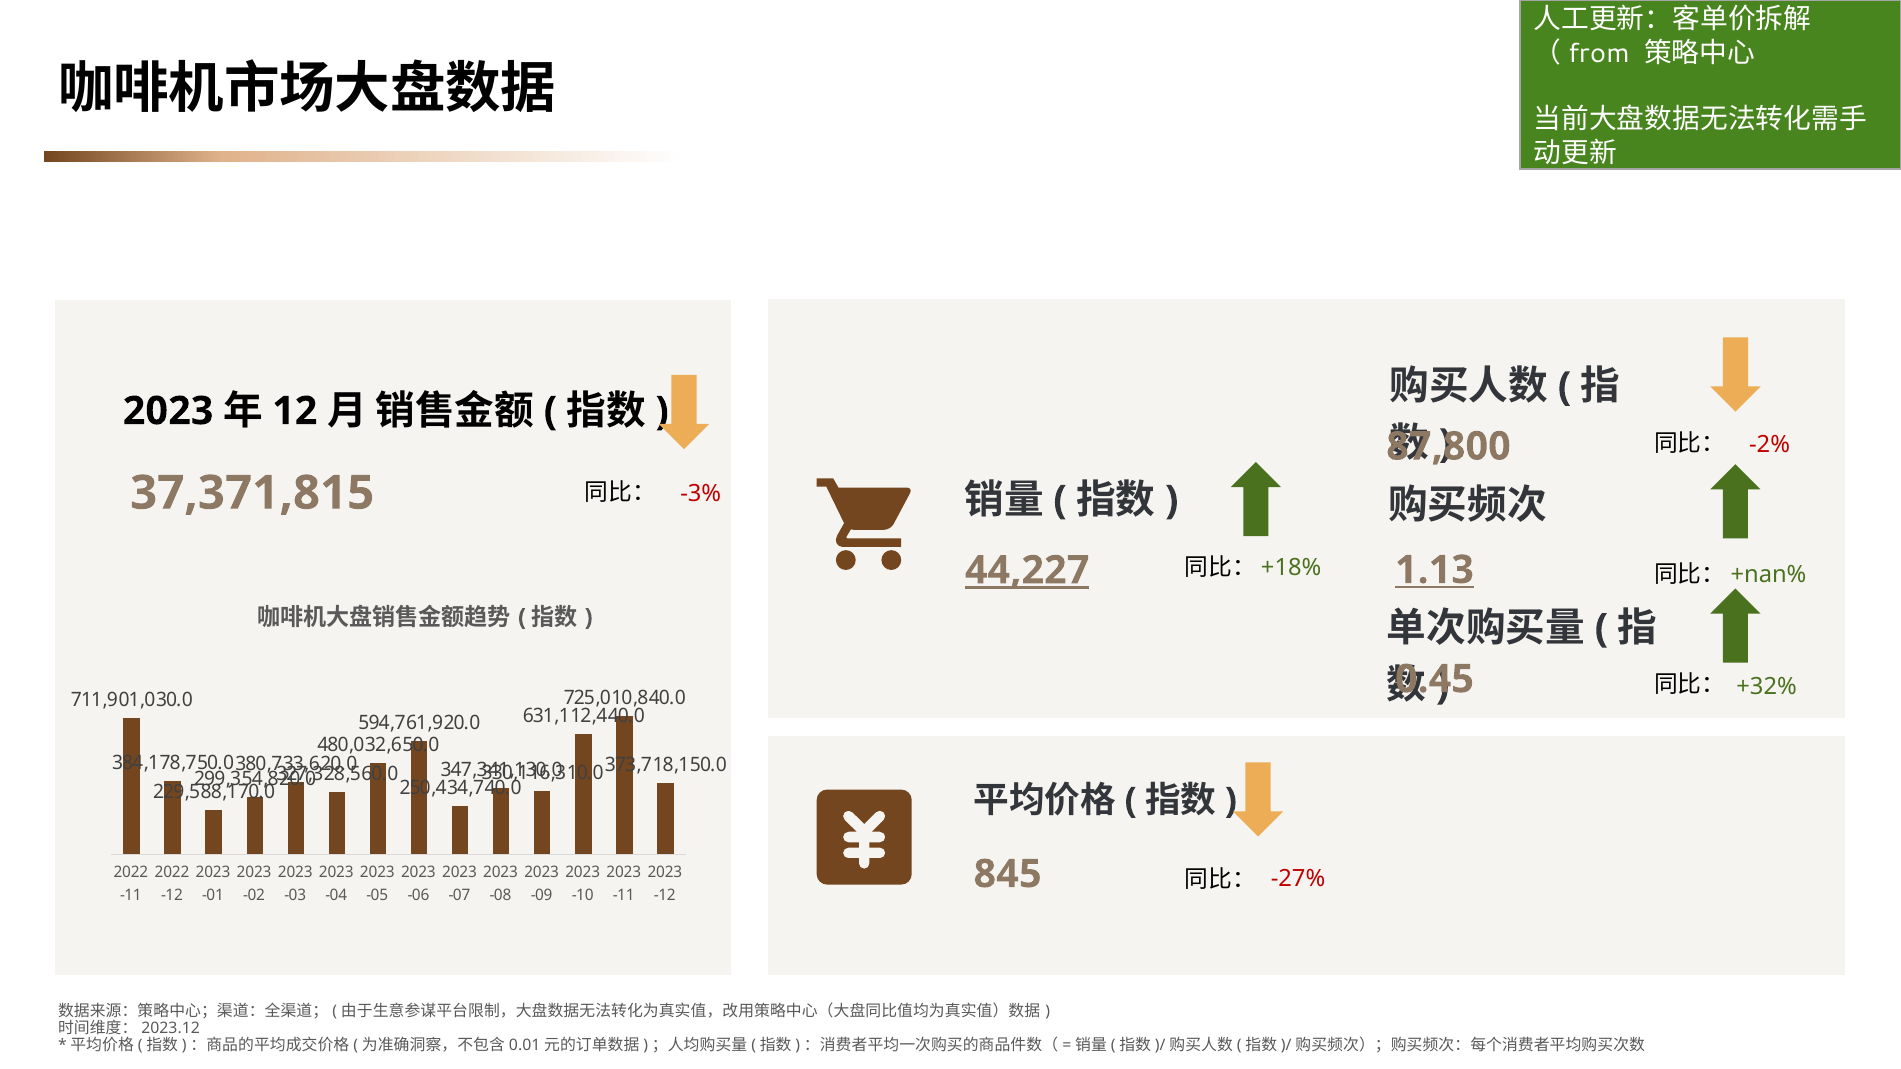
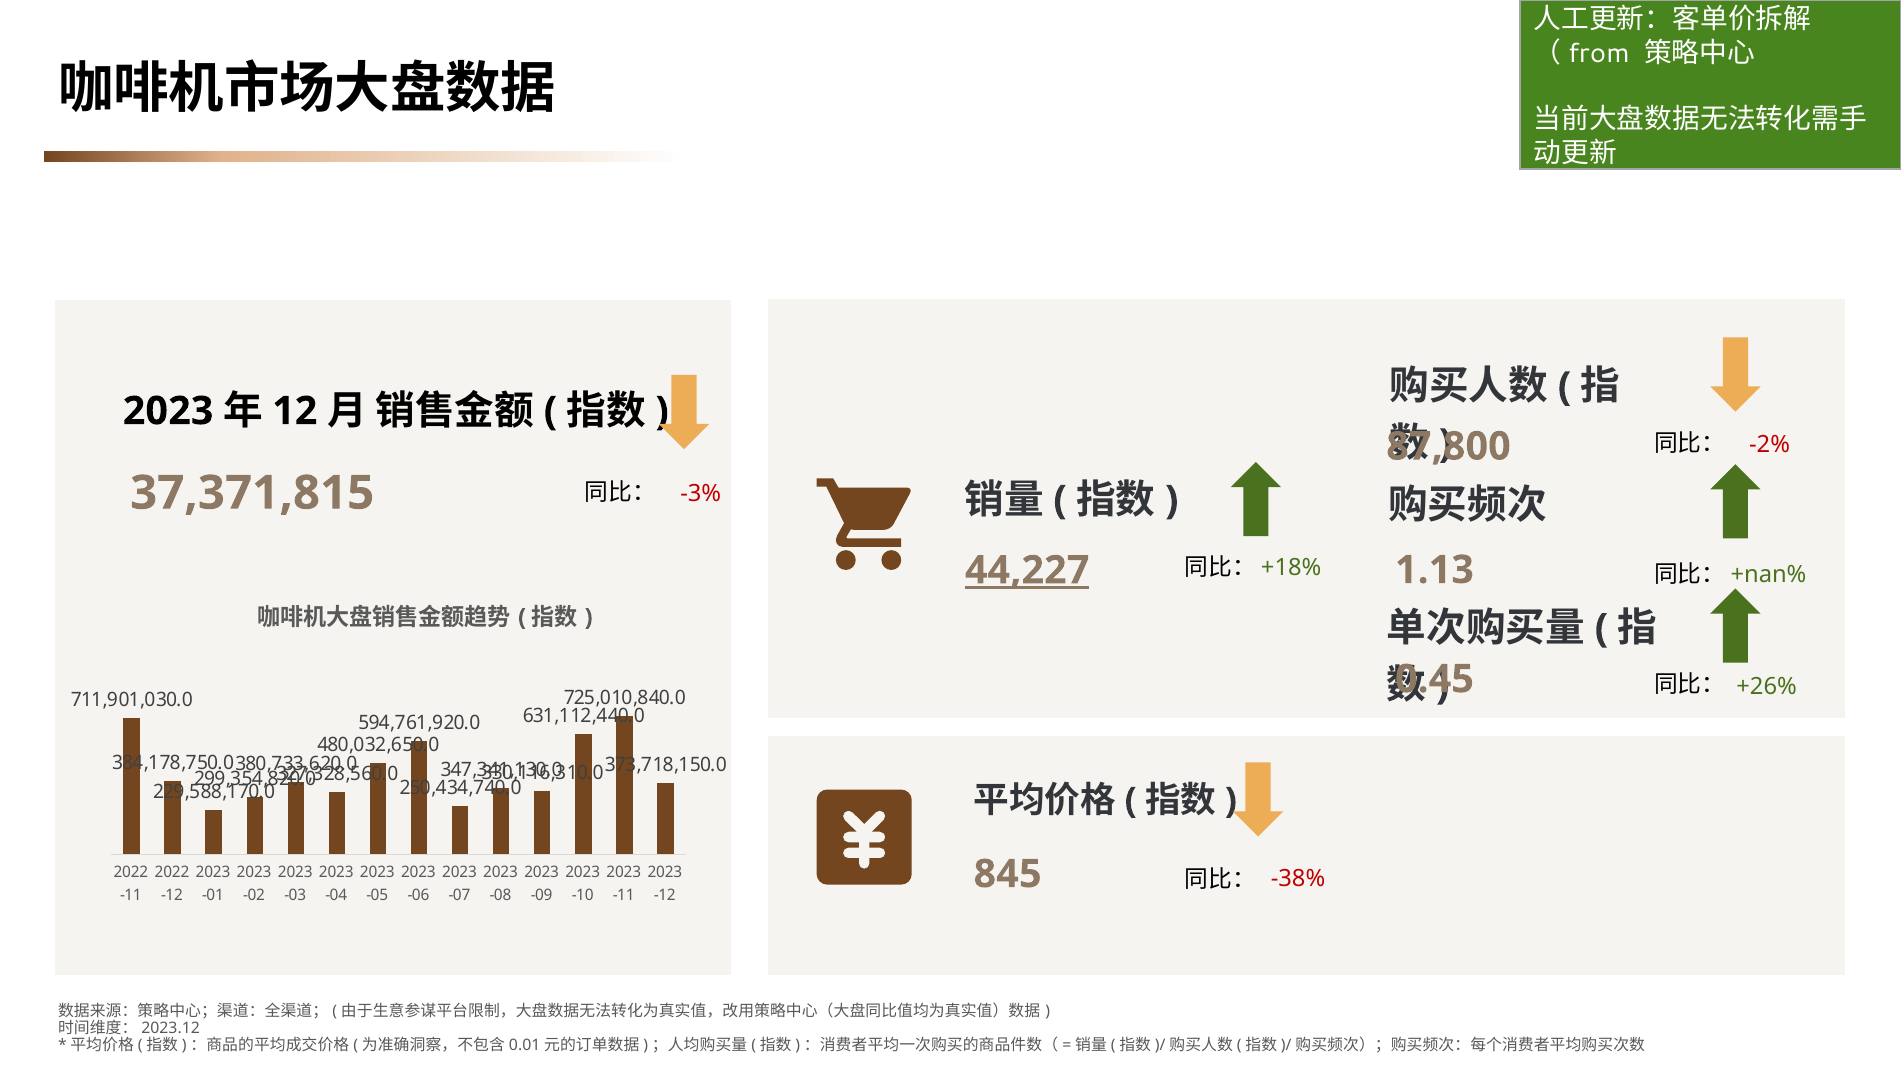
1.13 underline: present -> none (1434, 570)
+32%: +32% -> +26% (1767, 687)
-27%: -27% -> -38% (1298, 879)
